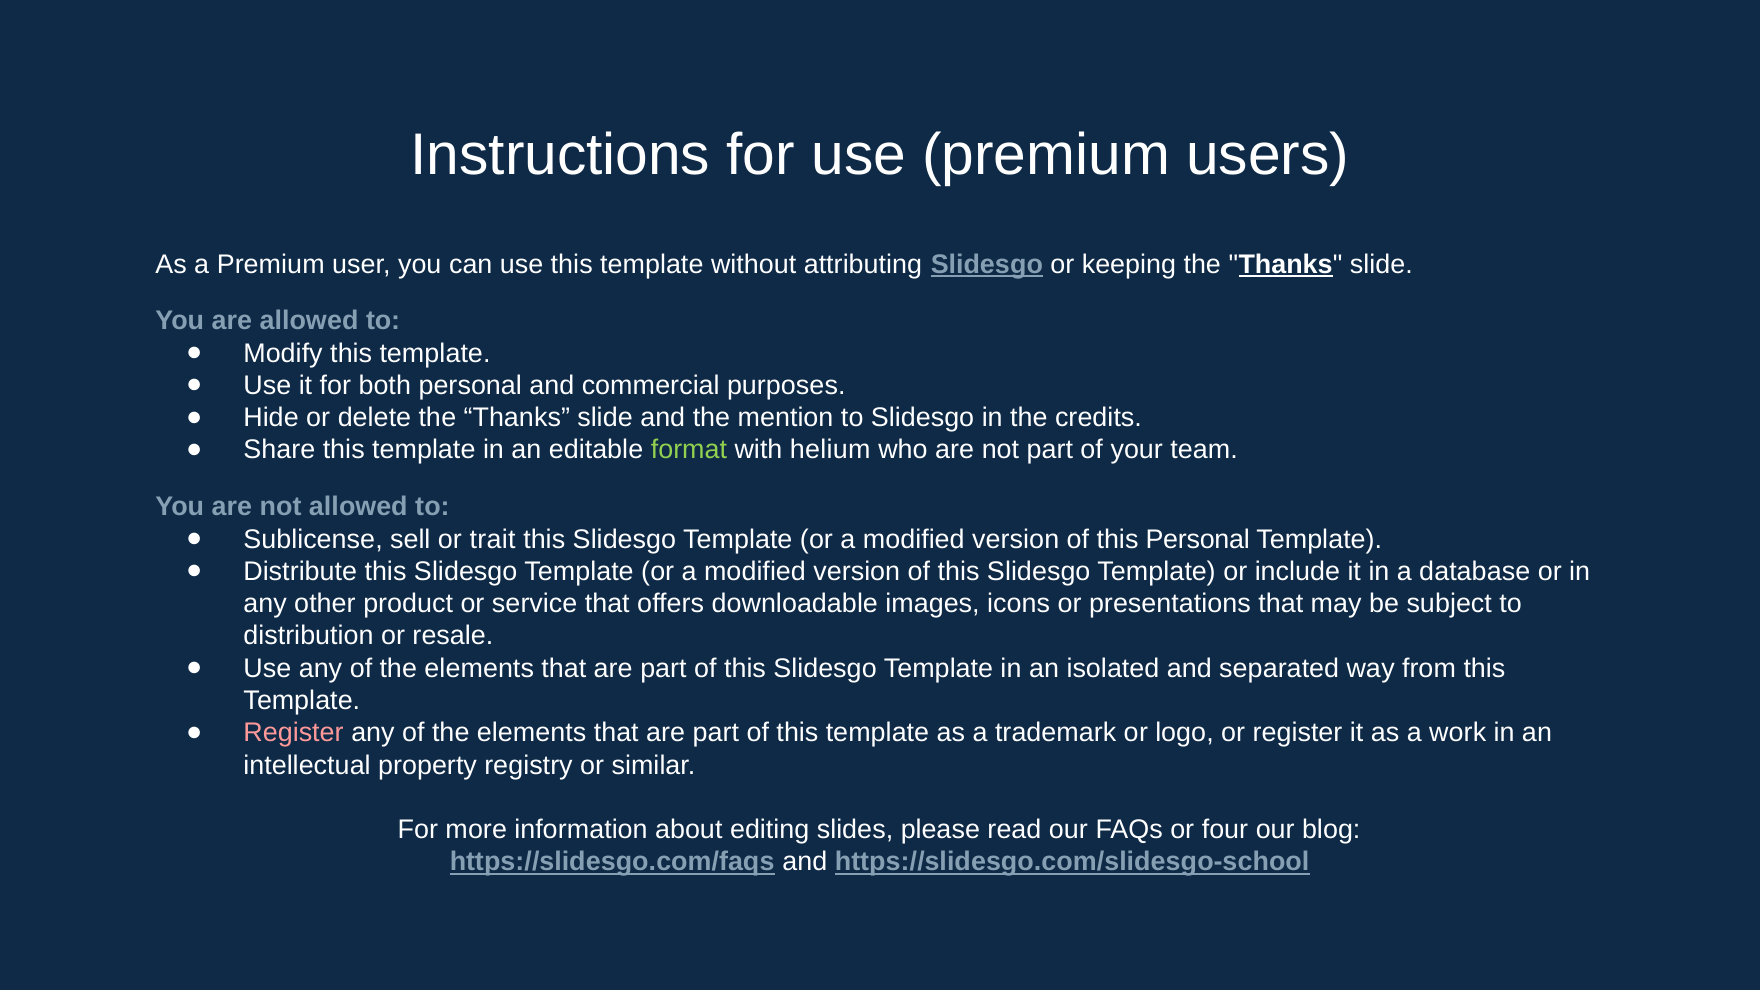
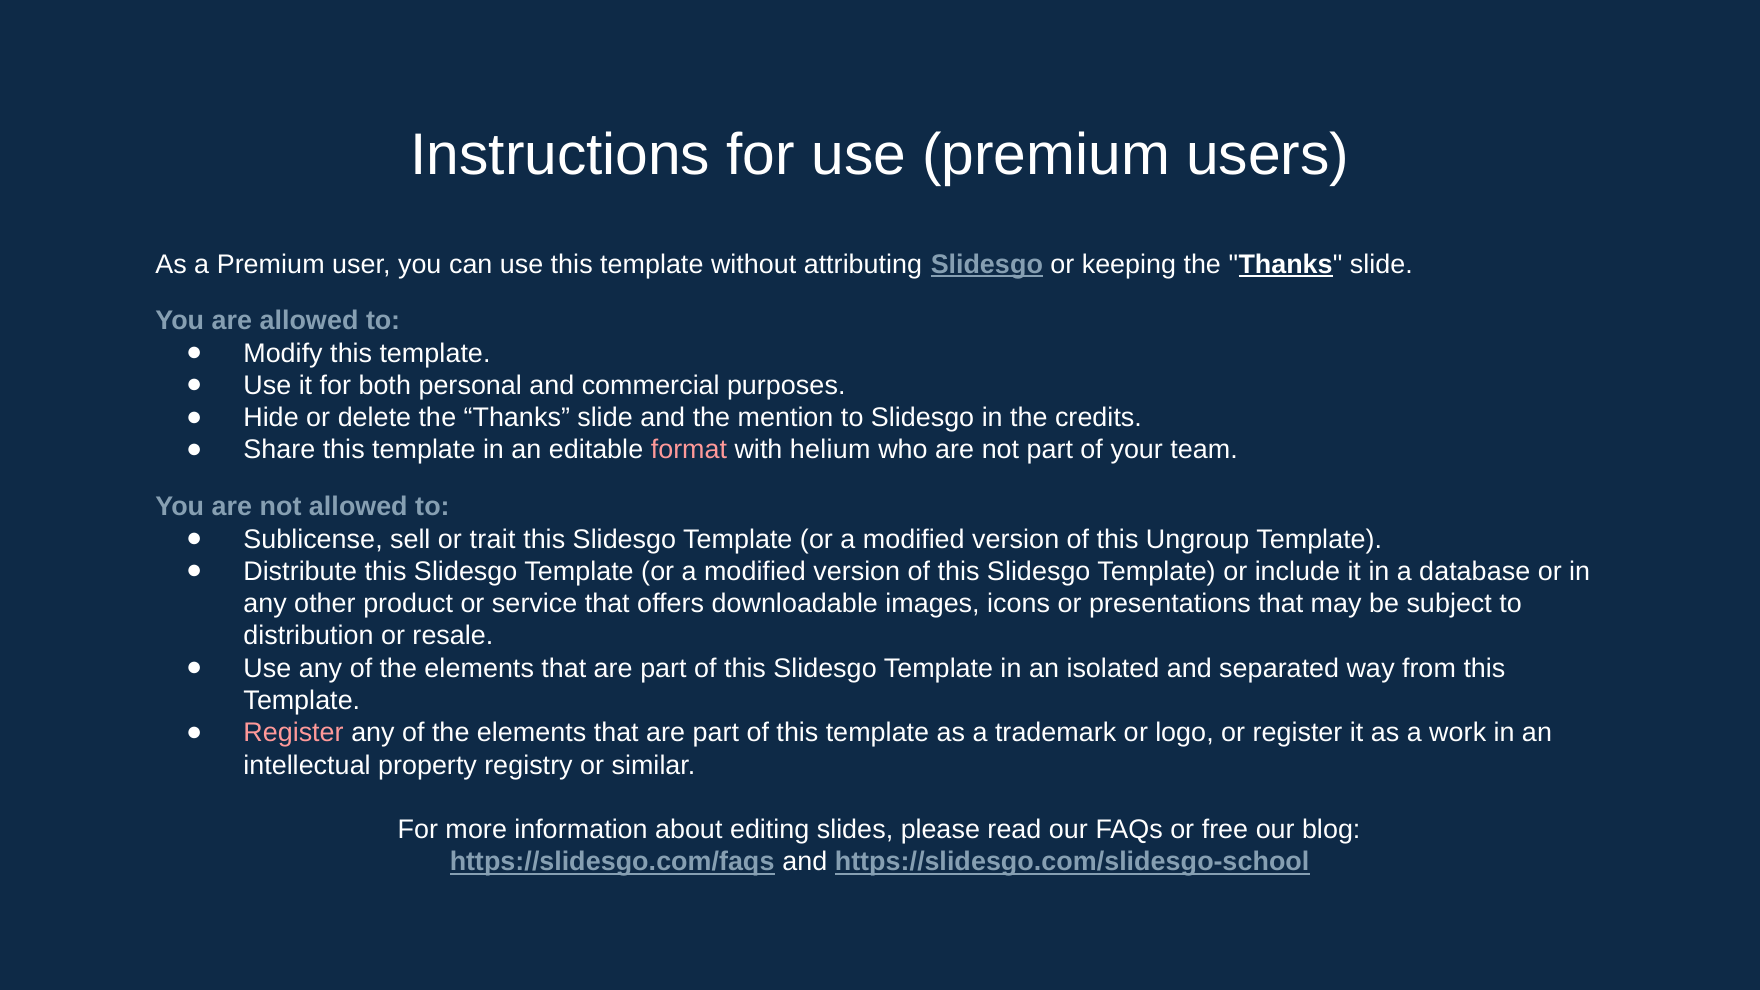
format colour: light green -> pink (689, 450)
this Personal: Personal -> Ungroup (1198, 539)
four: four -> free (1225, 830)
